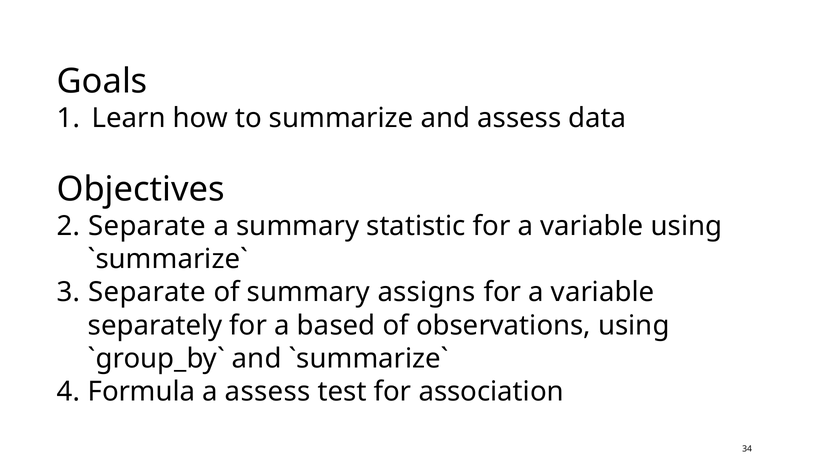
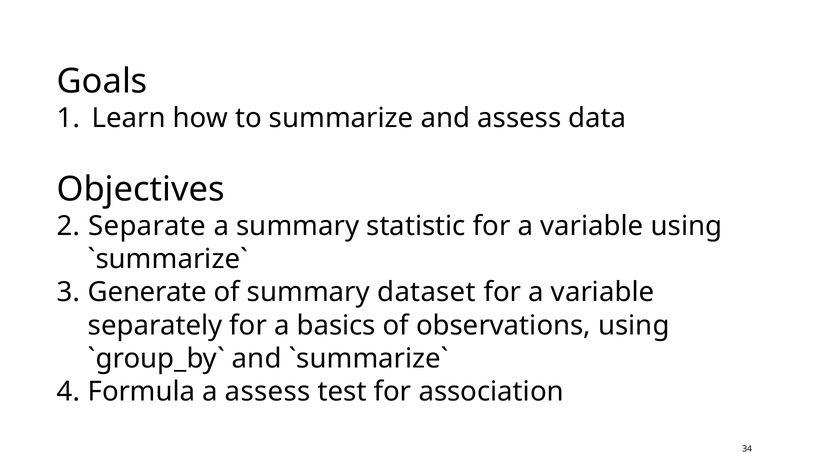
Separate: Separate -> Generate (147, 292)
assigns: assigns -> dataset (427, 292)
based: based -> basics (336, 325)
